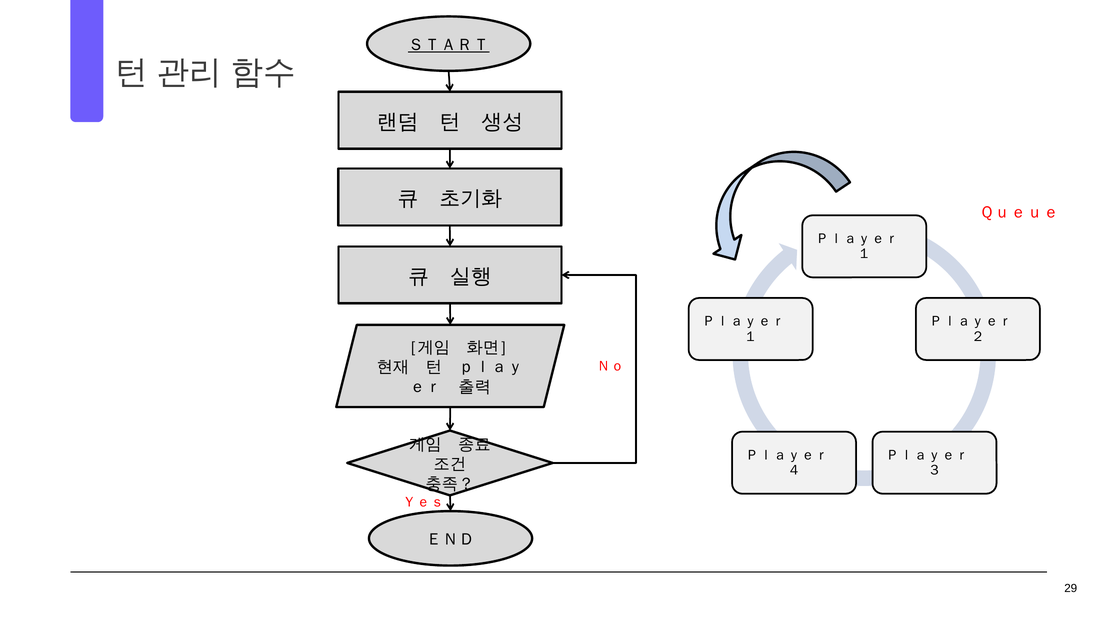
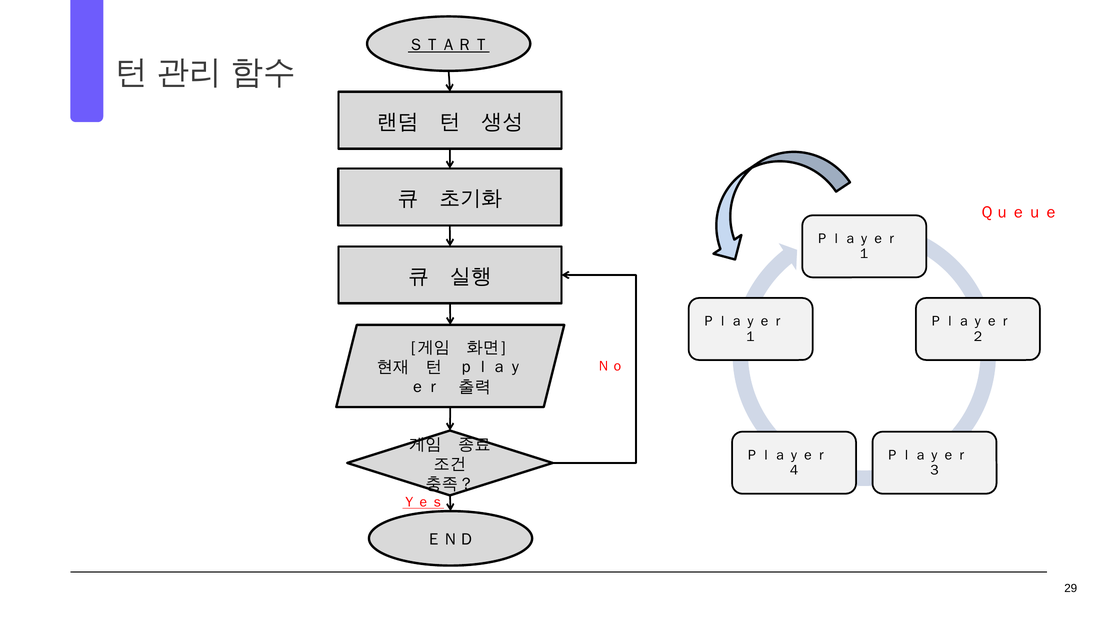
Ｙｅｓ underline: none -> present (423, 502)
